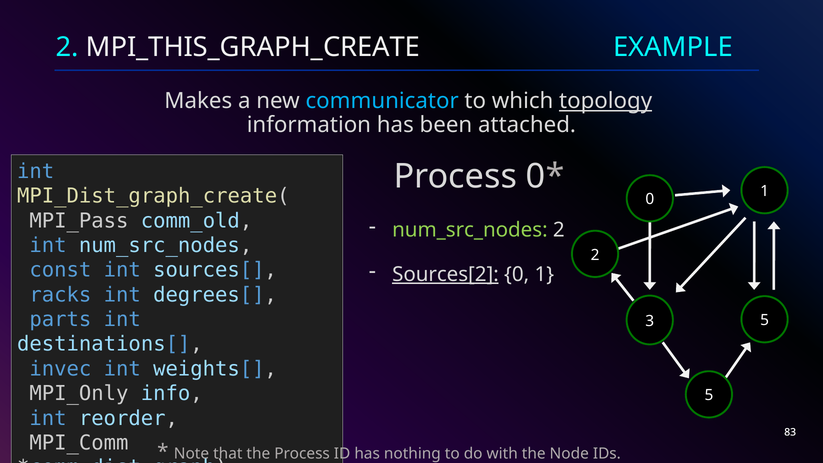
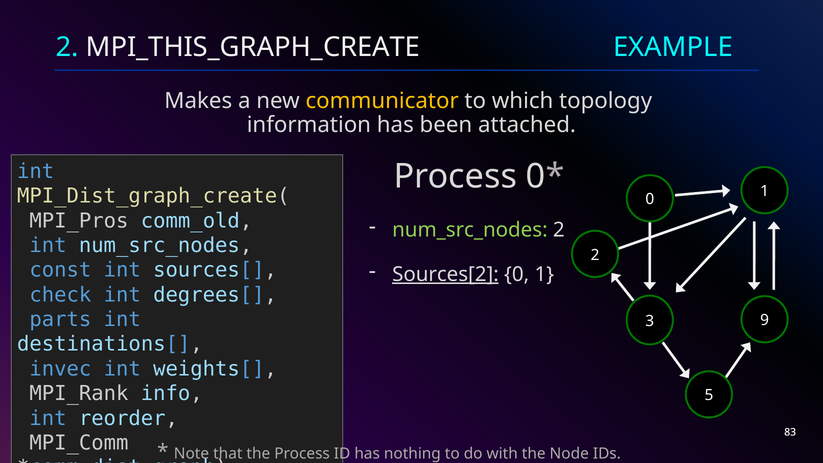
communicator colour: light blue -> yellow (382, 101)
topology underline: present -> none (606, 101)
MPI_Pass: MPI_Pass -> MPI_Pros (79, 221)
racks: racks -> check (60, 295)
3 5: 5 -> 9 (765, 320)
MPI_Only: MPI_Only -> MPI_Rank (79, 394)
